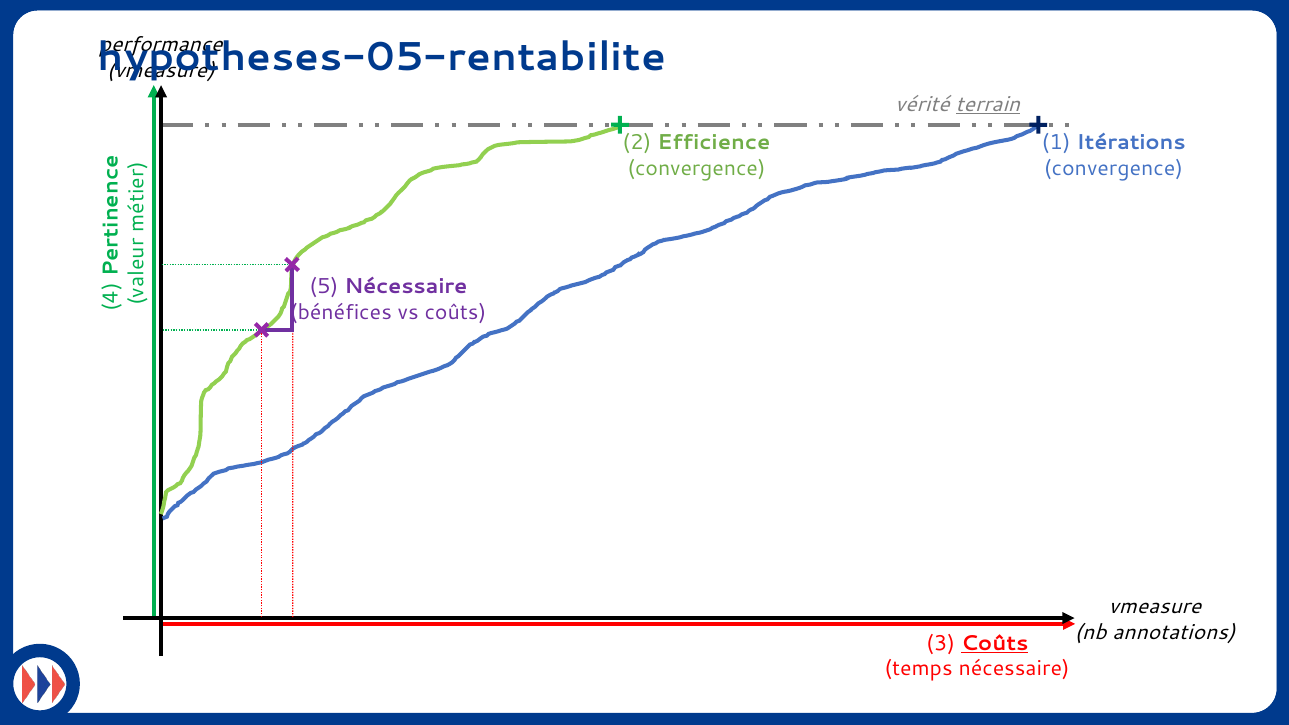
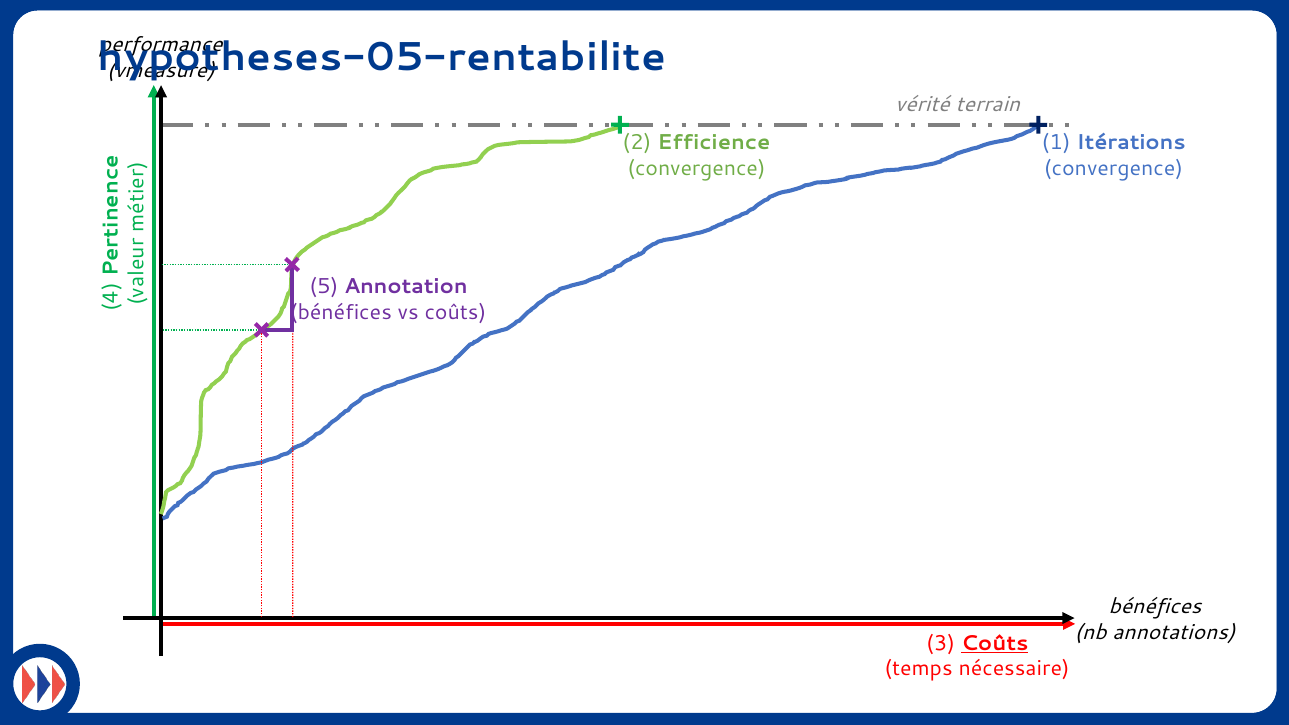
terrain underline: present -> none (988, 104)
5 Nécessaire: Nécessaire -> Annotation (406, 286)
vmeasure: vmeasure -> bénéfices (1155, 606)
